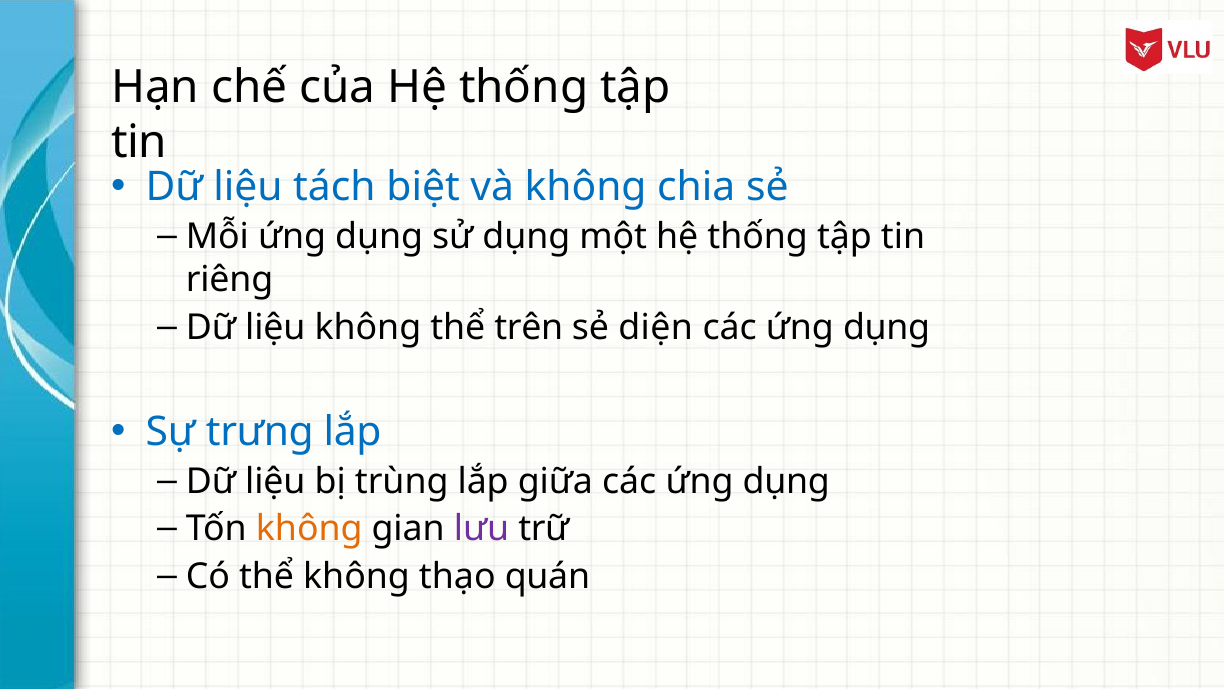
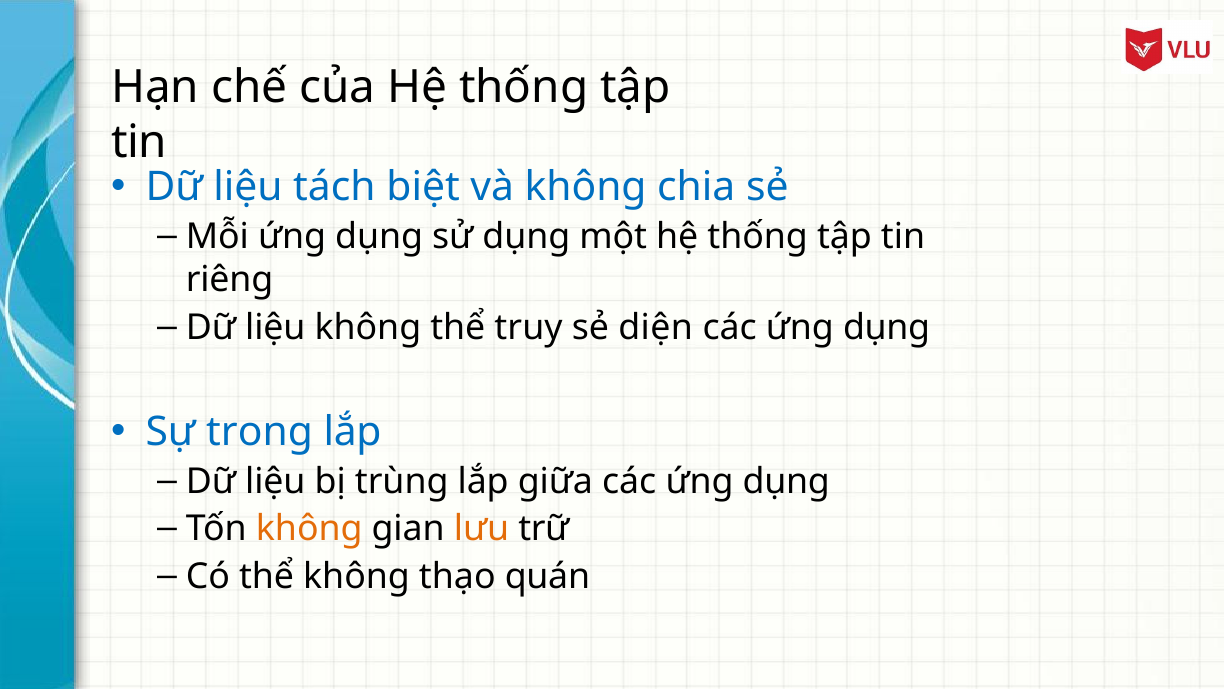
trên: trên -> truy (529, 327)
trưng: trưng -> trong (260, 432)
lưu colour: purple -> orange (482, 529)
